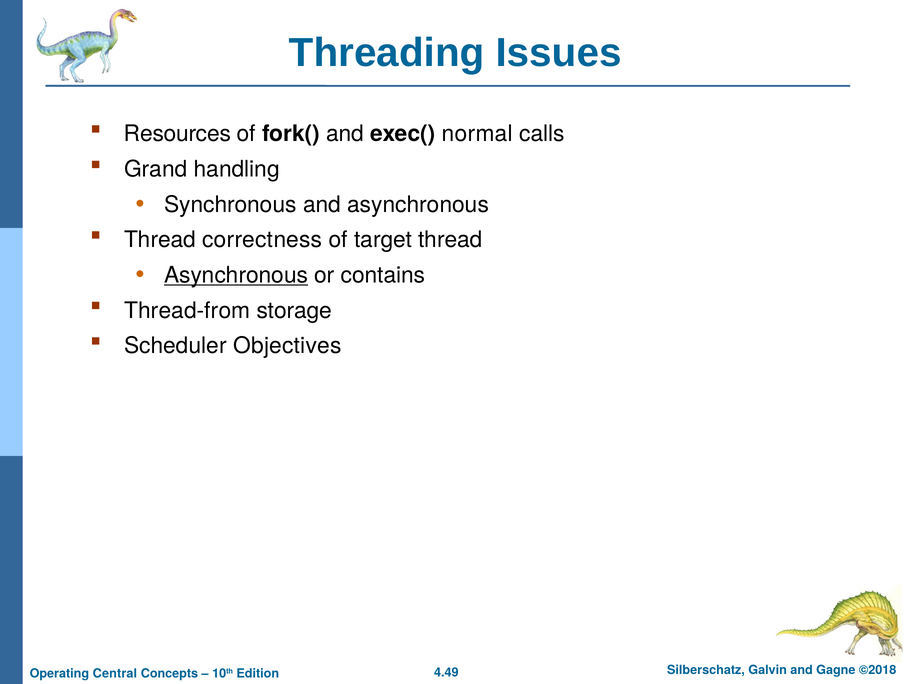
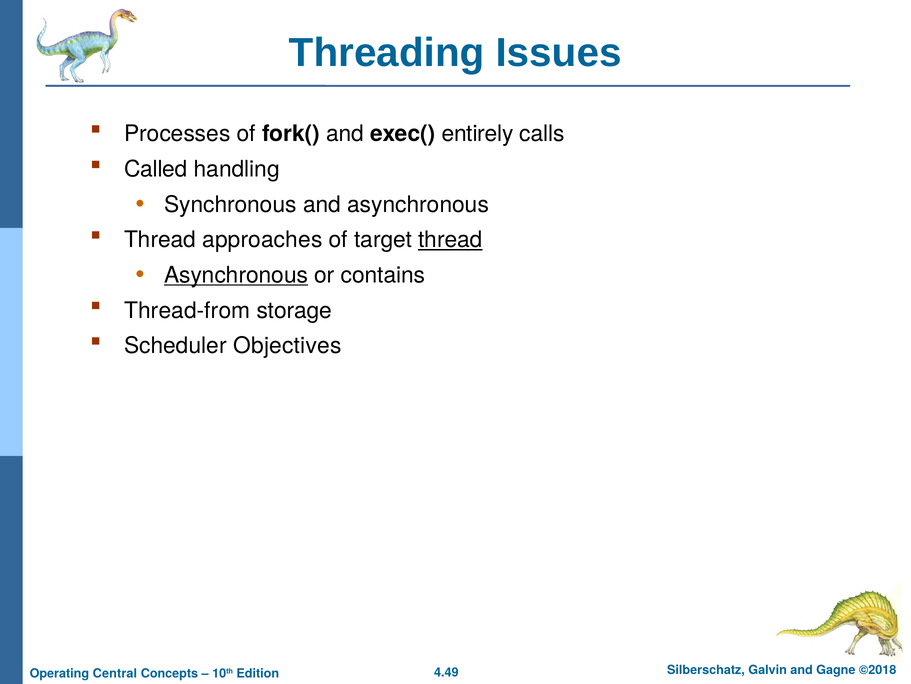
Resources: Resources -> Processes (177, 134)
normal: normal -> entirely (478, 134)
Grand: Grand -> Called (156, 169)
correctness: correctness -> approaches (262, 240)
thread underline: none -> present (450, 240)
